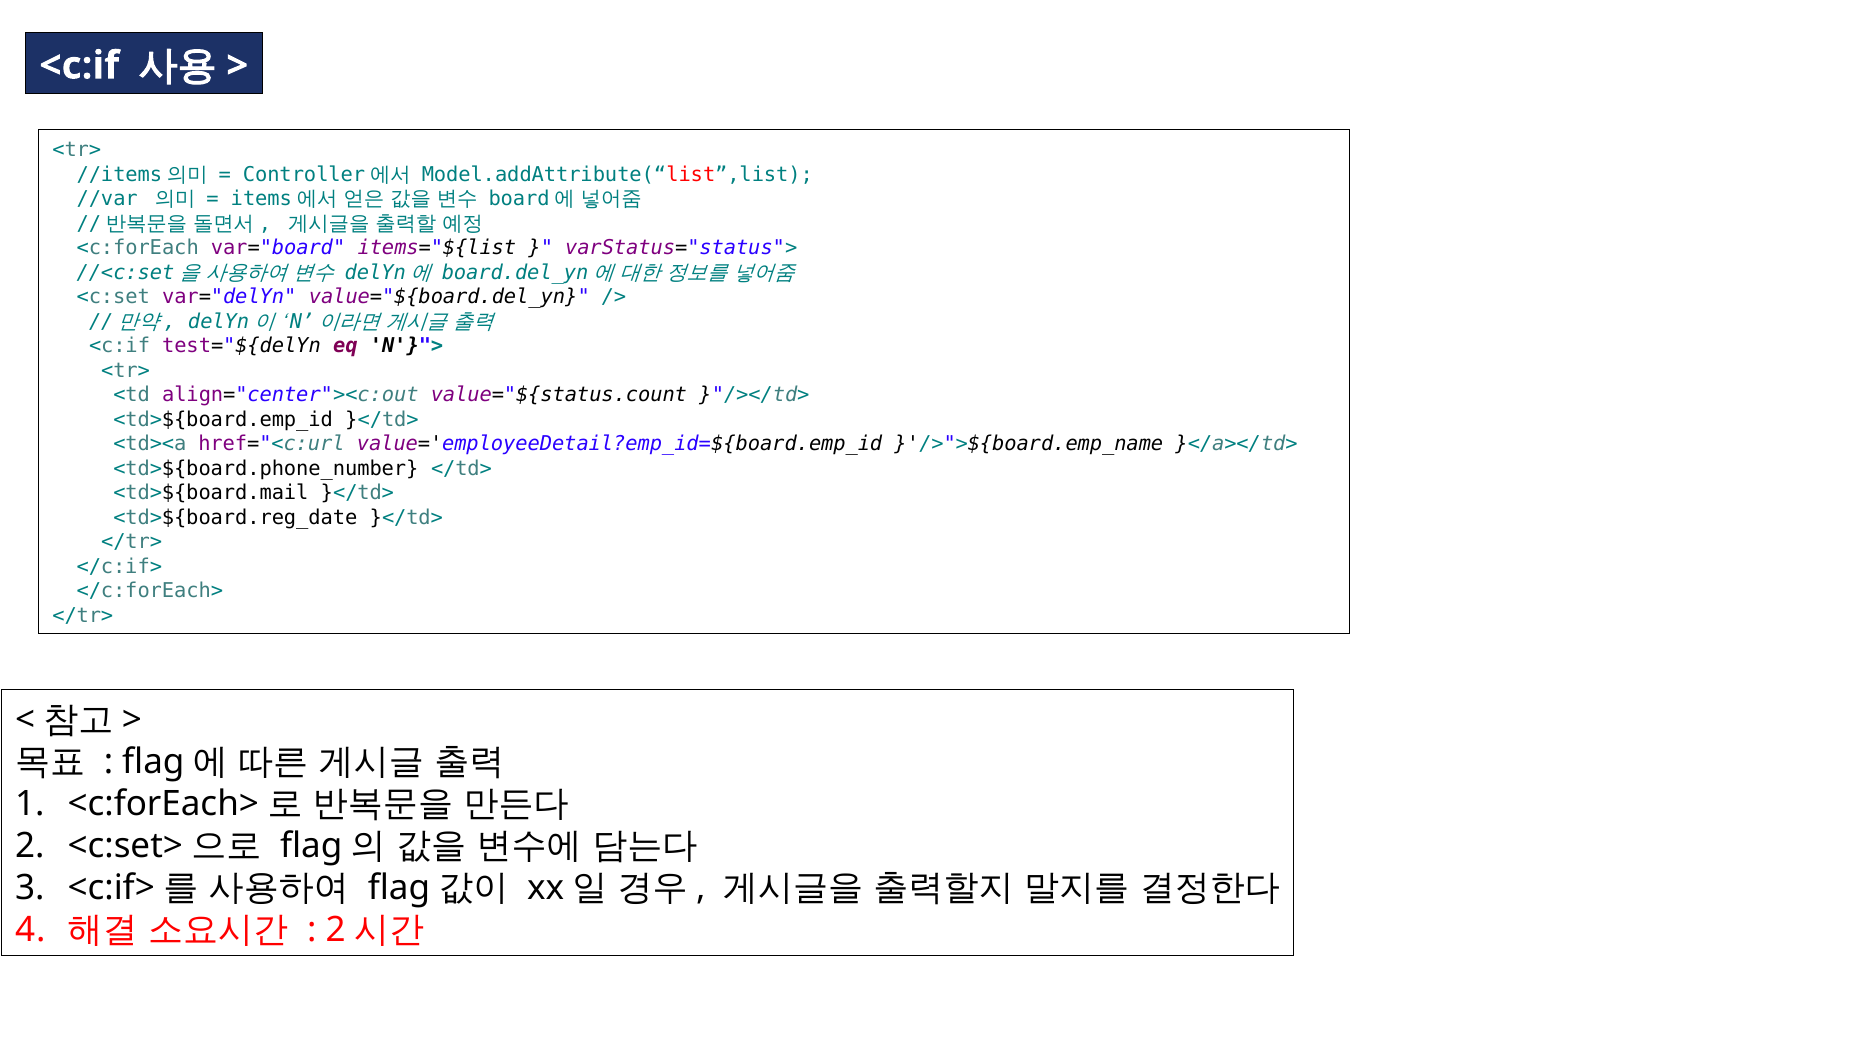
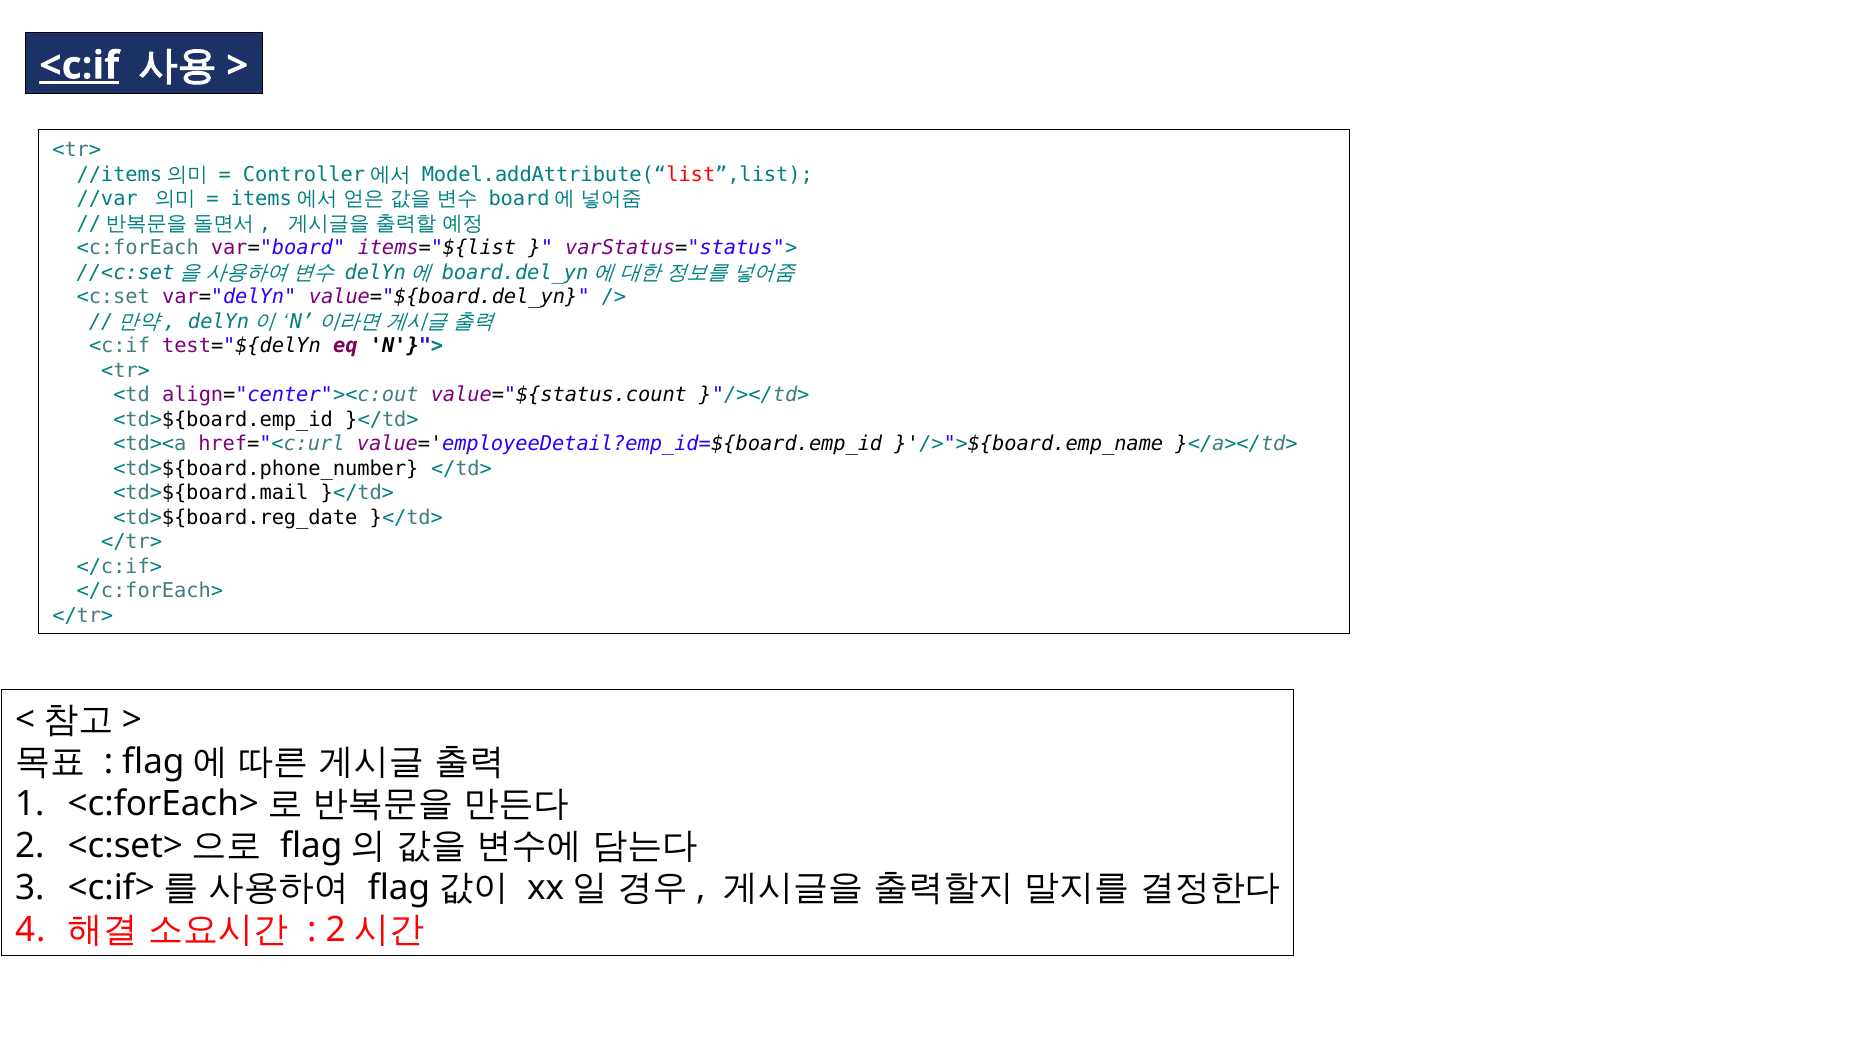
<c:if underline: none -> present (79, 66)
